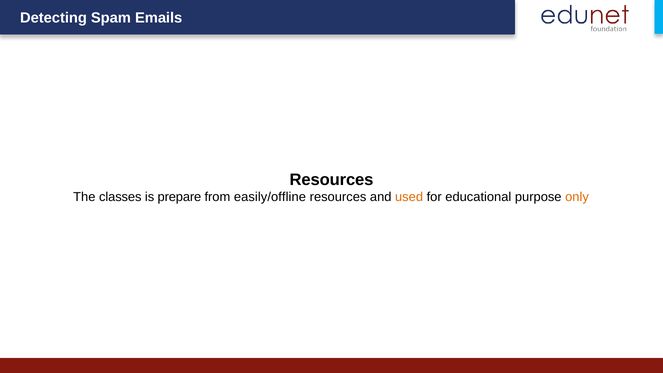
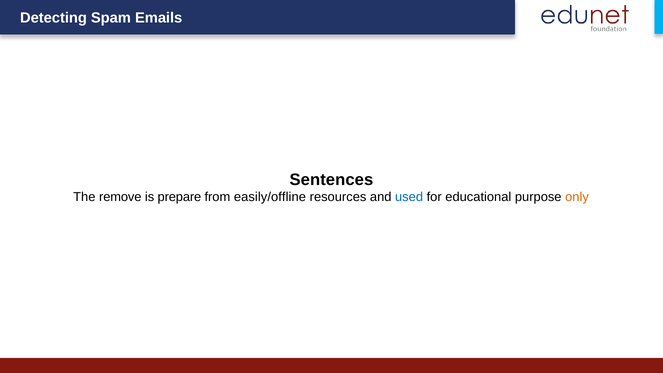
Resources: Resources -> Sentences (331, 180)
classes: classes -> remove (120, 197)
used colour: orange -> blue (409, 197)
